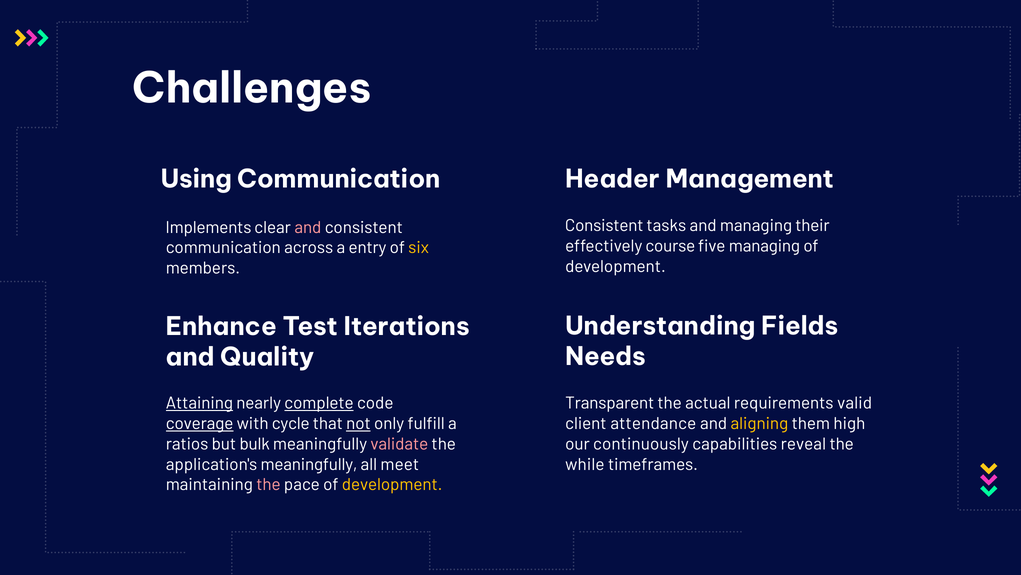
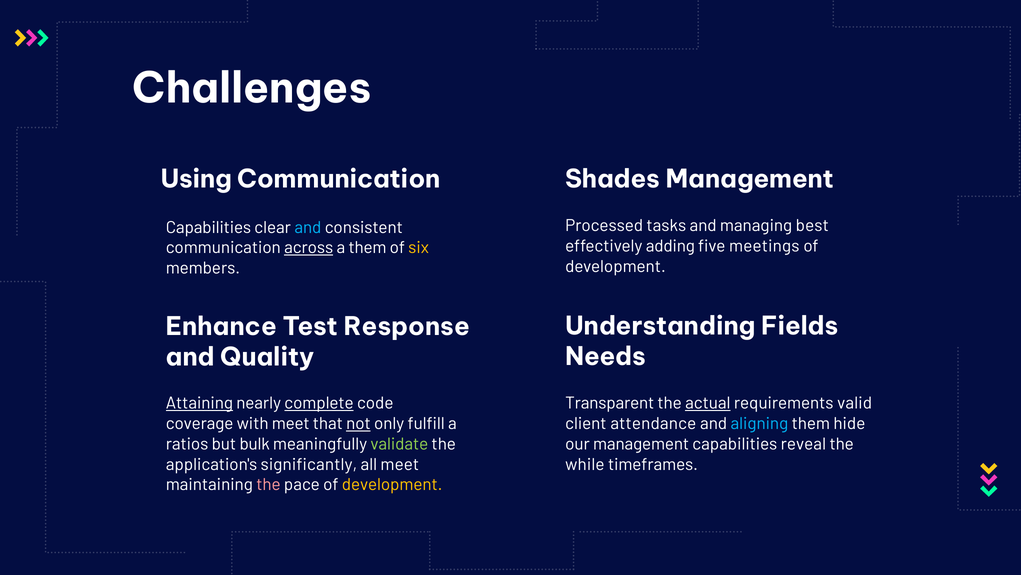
Header: Header -> Shades (613, 179)
Consistent: Consistent -> Processed (604, 225)
their: their -> best (812, 225)
Implements: Implements -> Capabilities (208, 227)
and colour: pink -> light blue (308, 227)
course: course -> adding (670, 246)
five managing: managing -> meetings (764, 246)
across underline: none -> present (309, 248)
a entry: entry -> them (368, 248)
Iterations: Iterations -> Response (407, 326)
actual underline: none -> present (708, 403)
coverage underline: present -> none (200, 423)
with cycle: cycle -> meet (291, 423)
aligning colour: yellow -> light blue (759, 423)
high: high -> hide (849, 423)
validate colour: pink -> light green (399, 443)
our continuously: continuously -> management (641, 443)
application's meaningfully: meaningfully -> significantly (309, 464)
